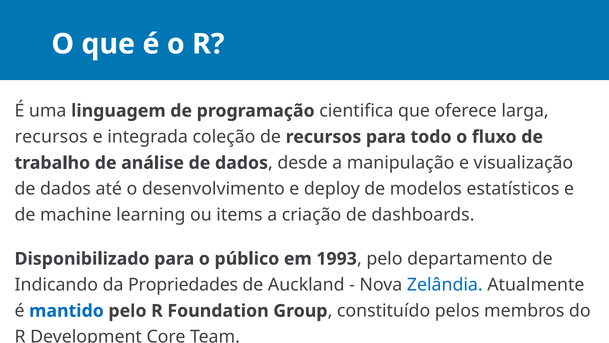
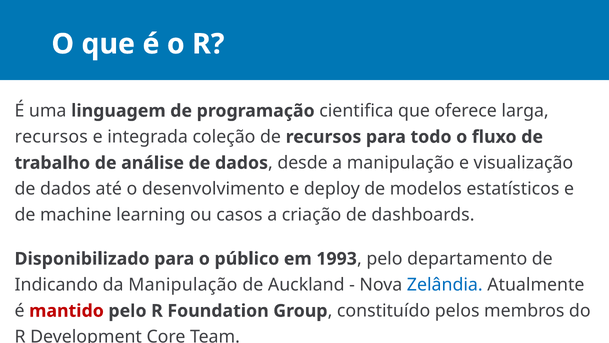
items: items -> casos (239, 215)
da Propriedades: Propriedades -> Manipulação (183, 285)
mantido colour: blue -> red (66, 311)
